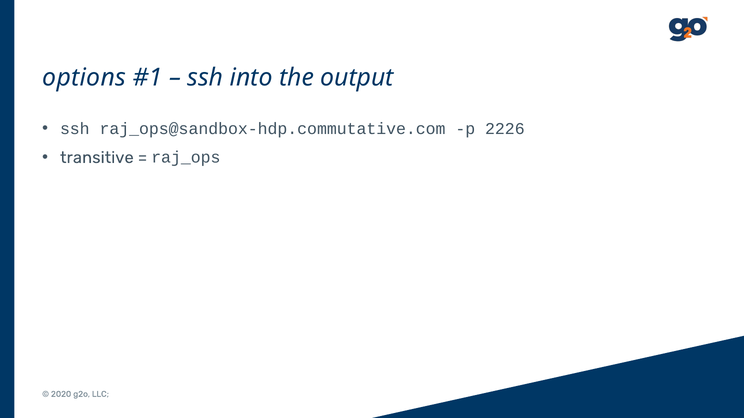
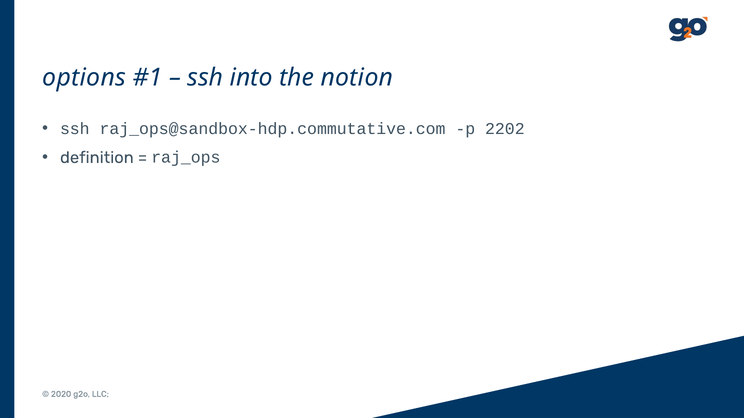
output: output -> notion (357, 77)
2226: 2226 -> 2202 (505, 129)
transitive: transitive -> definition (97, 158)
